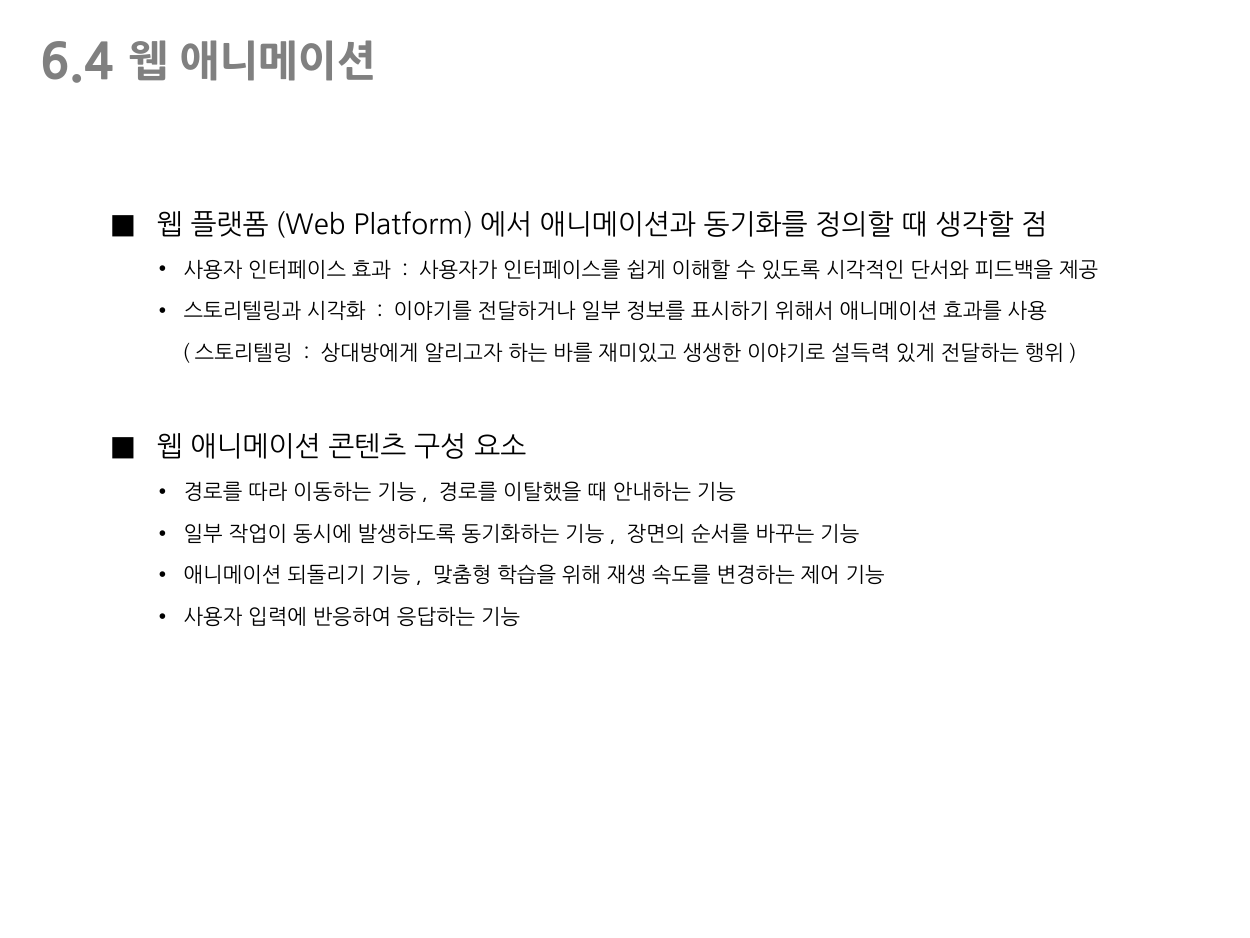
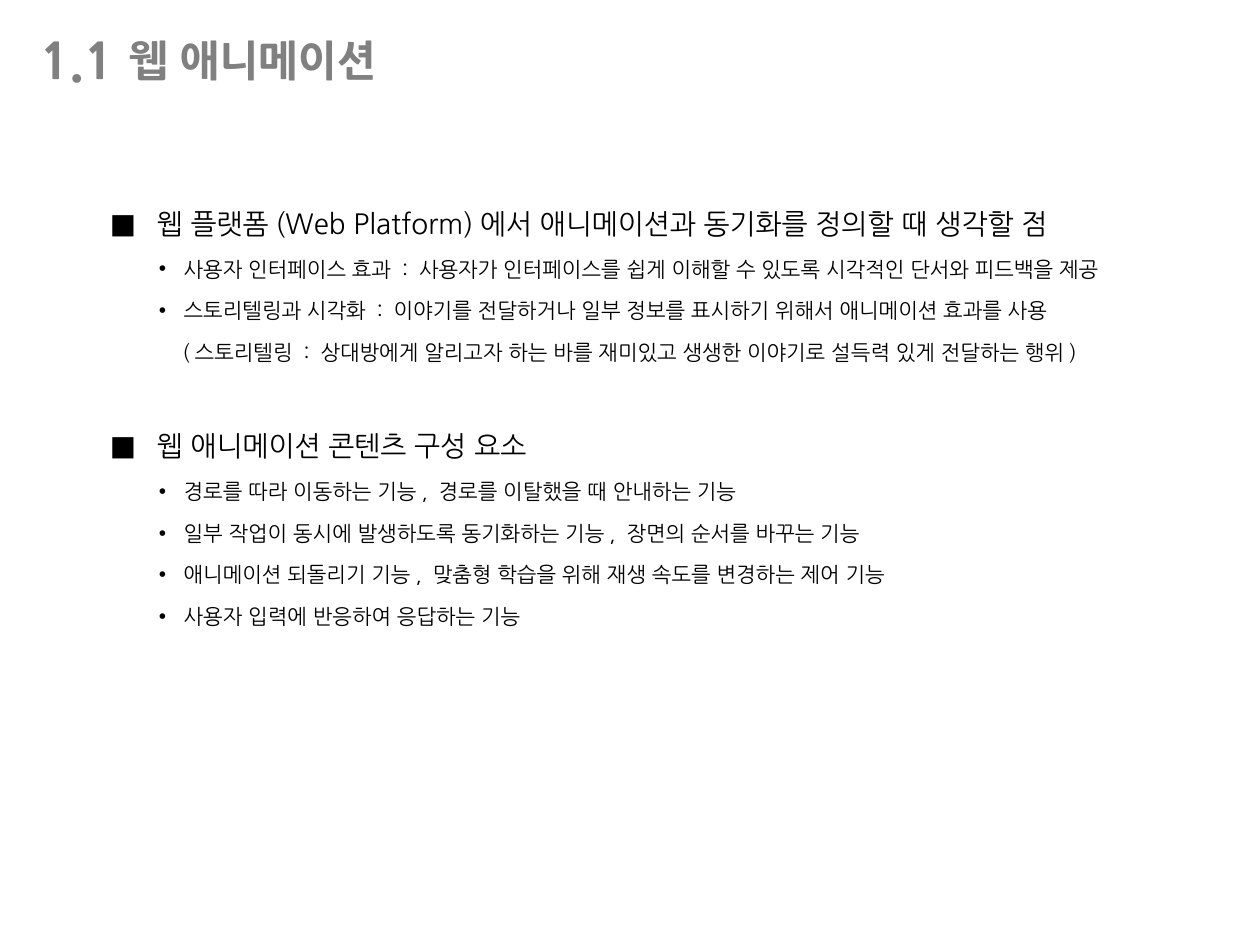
6.4: 6.4 -> 1.1 (77, 64)
